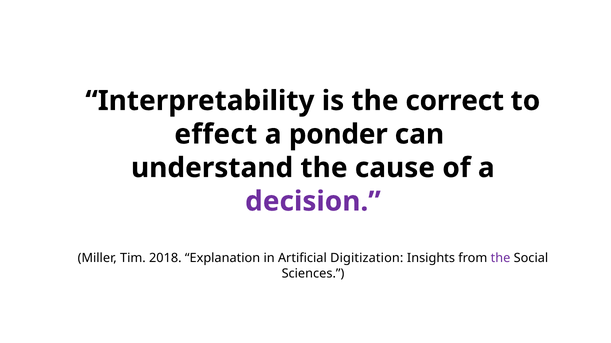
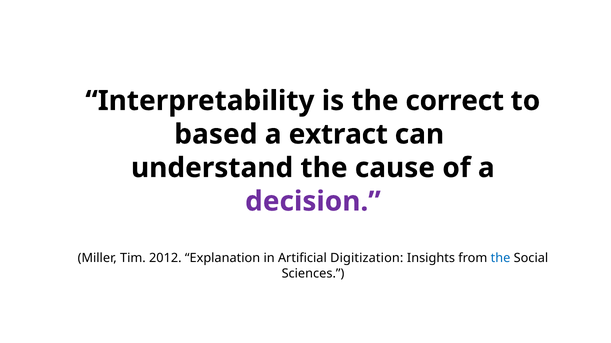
effect: effect -> based (216, 135)
ponder: ponder -> extract (338, 135)
2018: 2018 -> 2012 (165, 259)
the colour: purple -> blue (501, 259)
